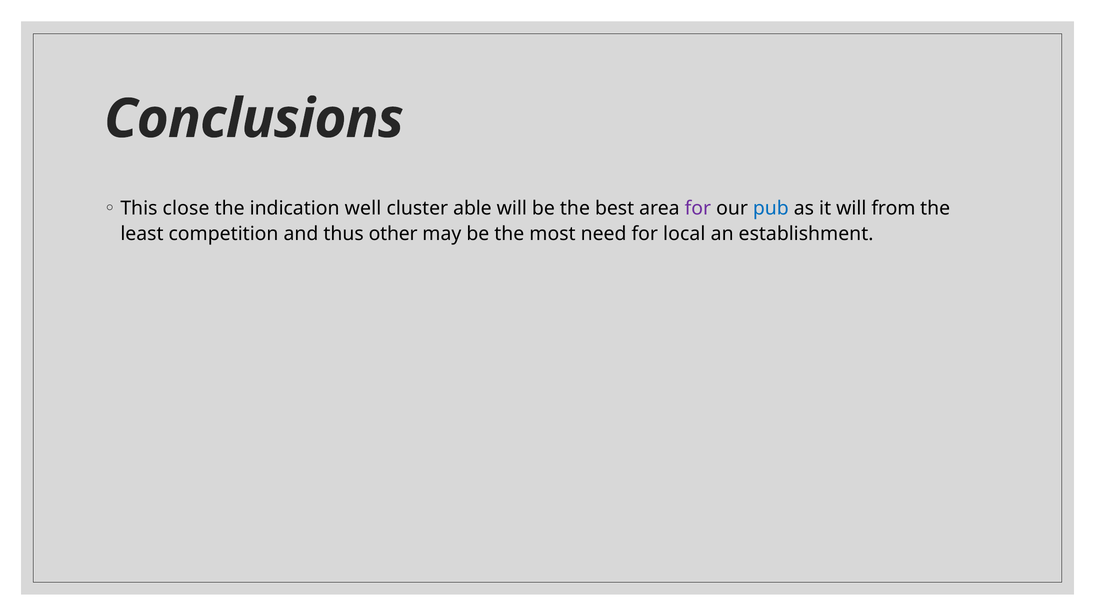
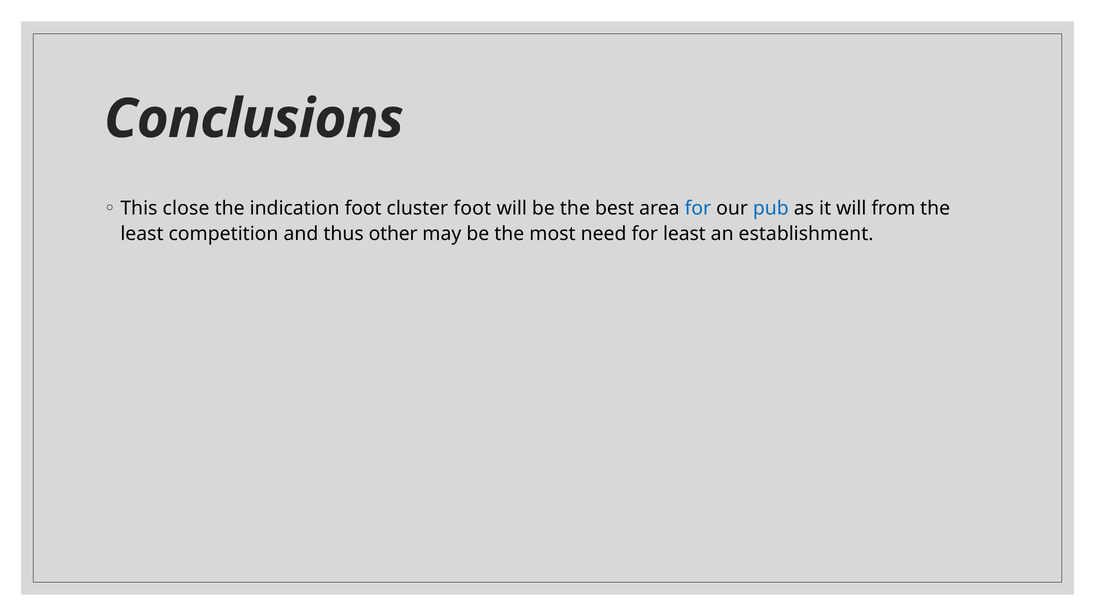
indication well: well -> foot (363, 208)
cluster able: able -> foot (472, 208)
for colour: purple -> blue (698, 208)
for local: local -> least (684, 234)
